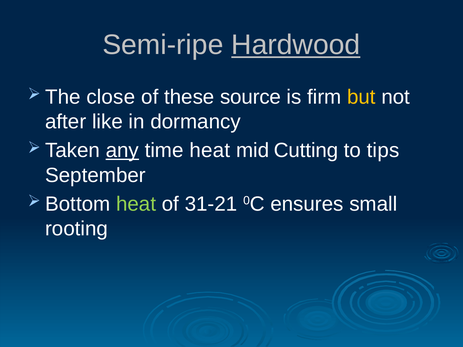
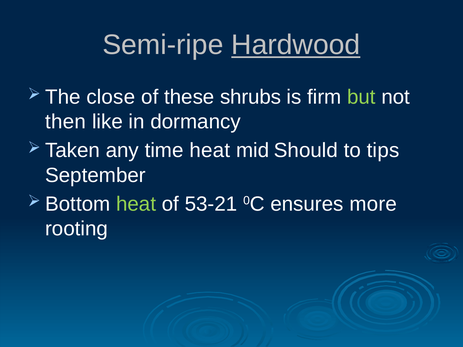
source: source -> shrubs (251, 97)
but colour: yellow -> light green (361, 97)
after: after -> then (66, 122)
any underline: present -> none (122, 151)
Cutting: Cutting -> Should (306, 151)
31-21: 31-21 -> 53-21 (211, 204)
small: small -> more (373, 204)
